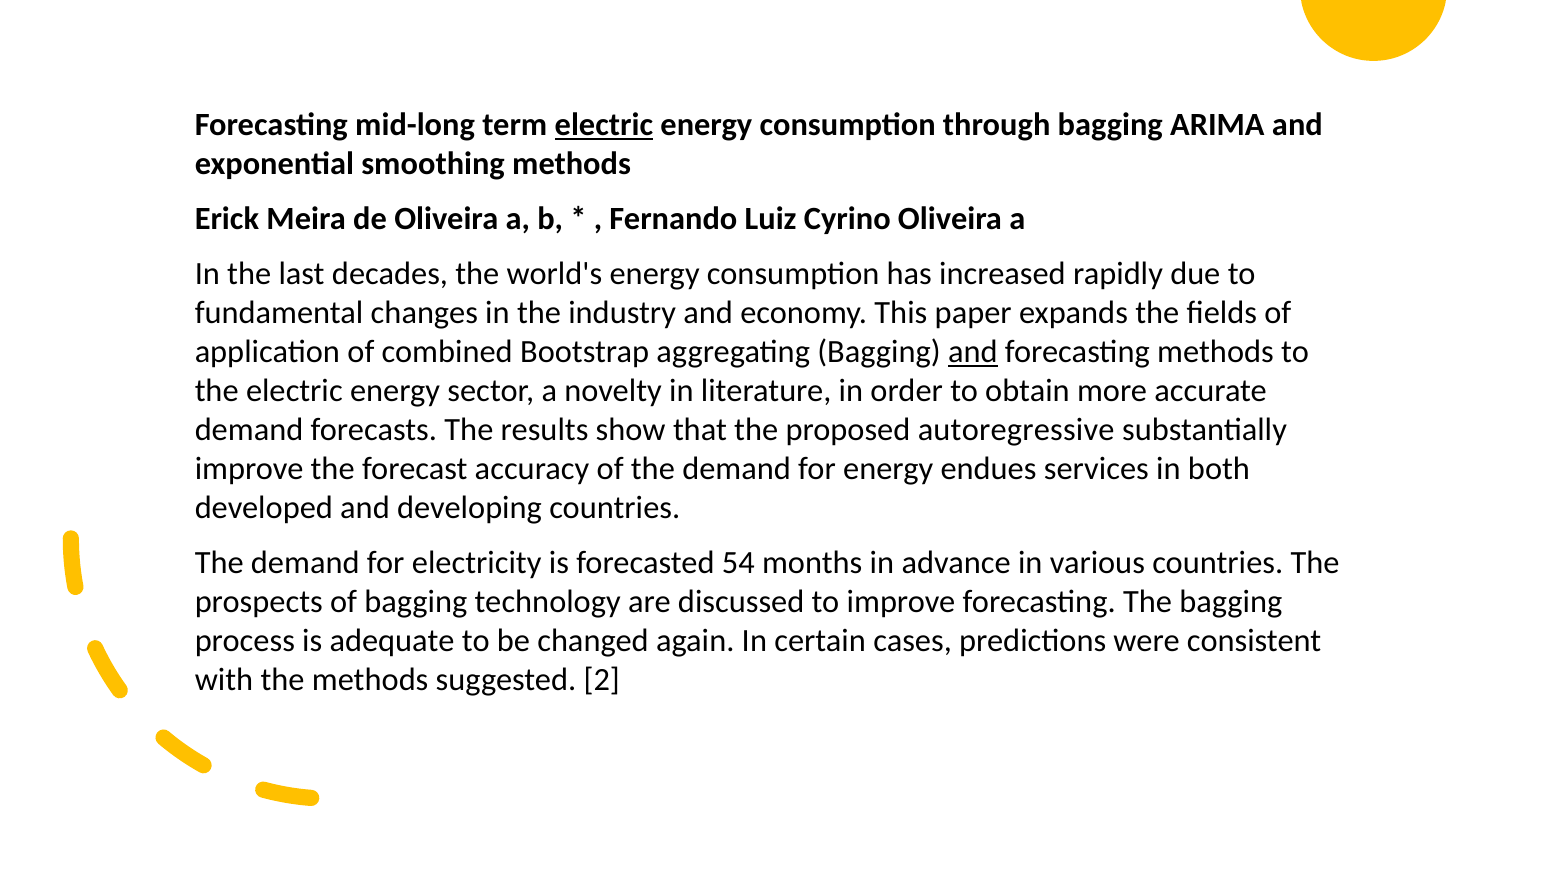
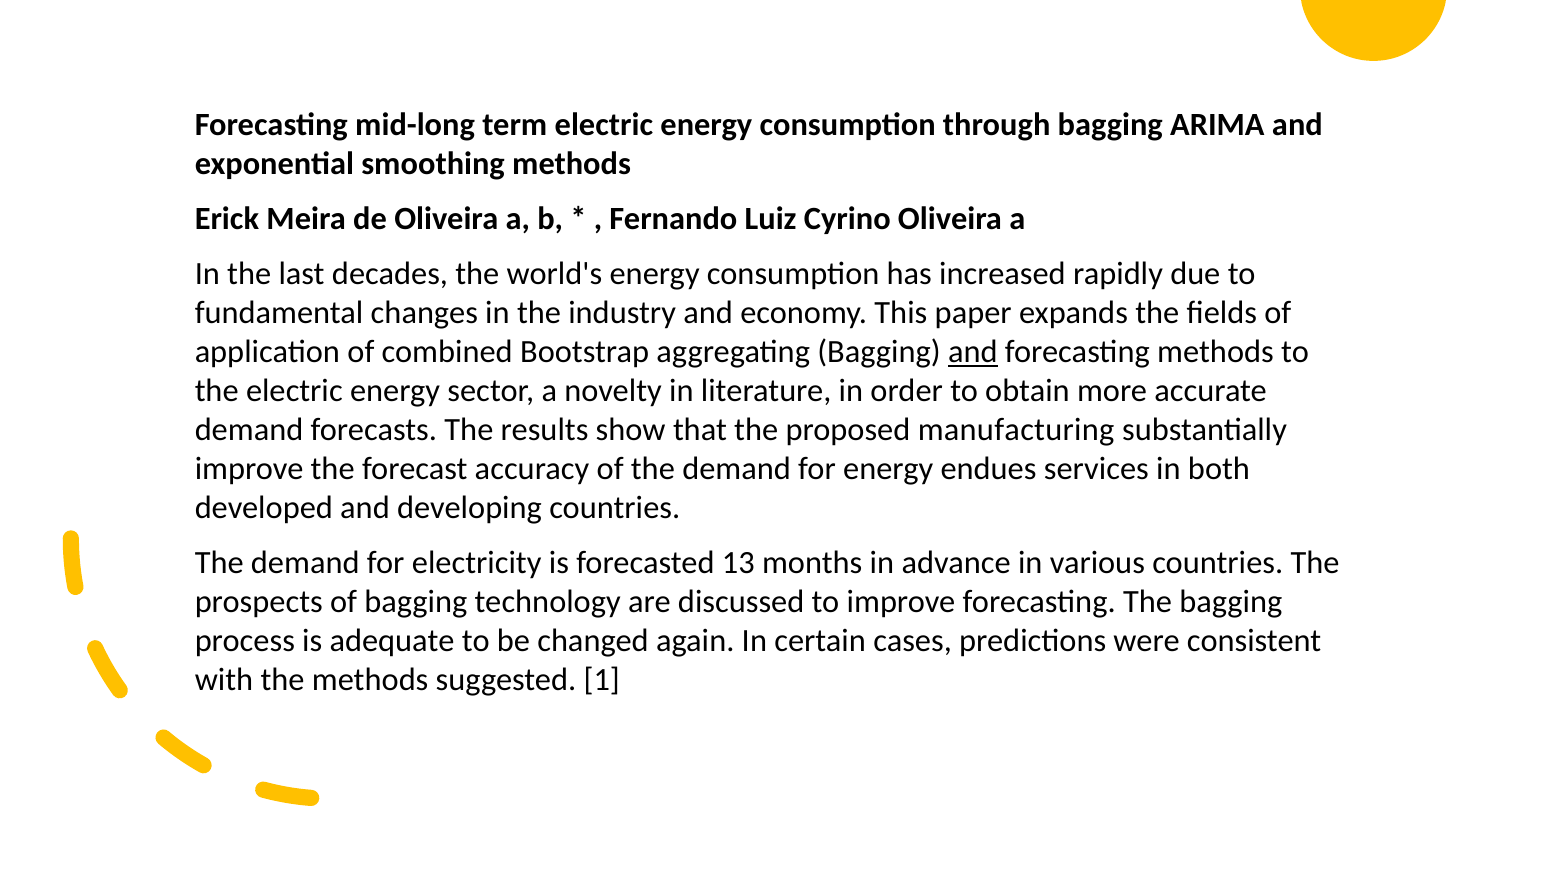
electric underline: present -> none (604, 125)
autoregressive: autoregressive -> manufacturing (1016, 430)
54: 54 -> 13 (738, 563)
2: 2 -> 1 (602, 679)
